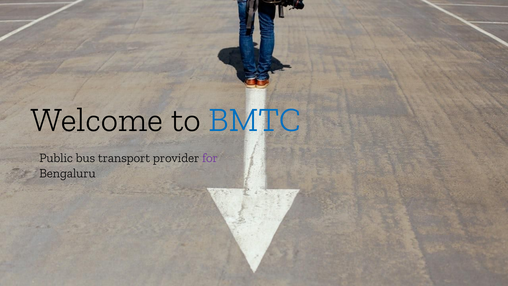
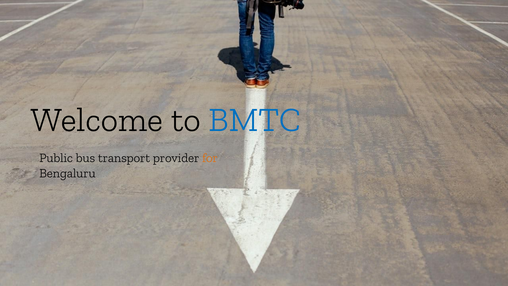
for colour: purple -> orange (210, 158)
